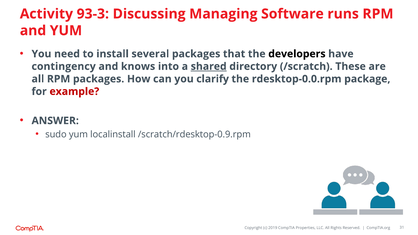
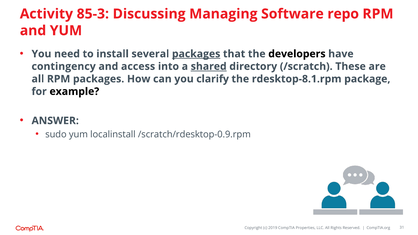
93-3: 93-3 -> 85-3 (93, 14)
runs: runs -> repo (343, 14)
packages underline: none -> present (196, 54)
knows: knows -> access (138, 66)
rdesktop-0.0.rpm: rdesktop-0.0.rpm -> rdesktop-8.1.rpm (297, 79)
example colour: red -> black (74, 92)
